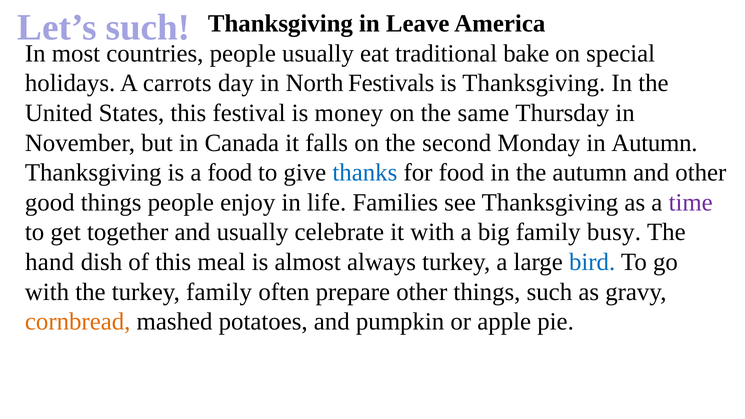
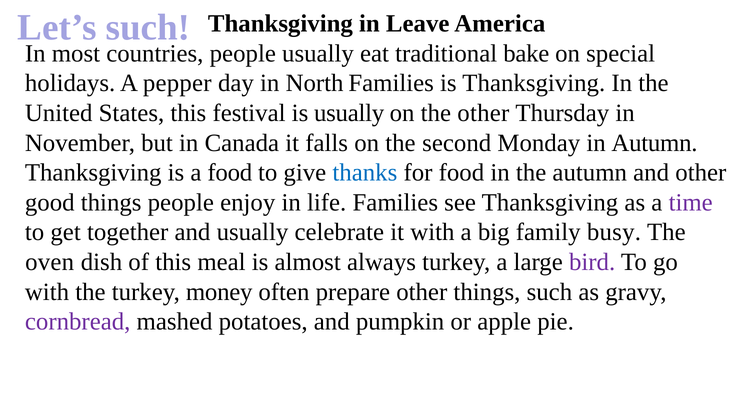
carrots: carrots -> pepper (177, 83)
North Festivals: Festivals -> Families (391, 83)
is money: money -> usually (349, 113)
the same: same -> other (483, 113)
hand: hand -> oven (50, 262)
bird colour: blue -> purple (592, 262)
turkey family: family -> money (219, 292)
cornbread colour: orange -> purple (78, 322)
